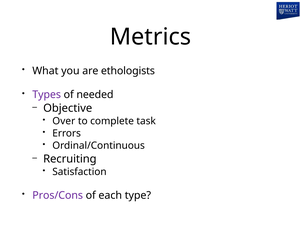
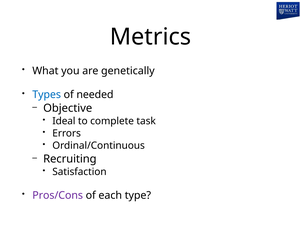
ethologists: ethologists -> genetically (128, 71)
Types colour: purple -> blue (47, 95)
Over: Over -> Ideal (64, 121)
